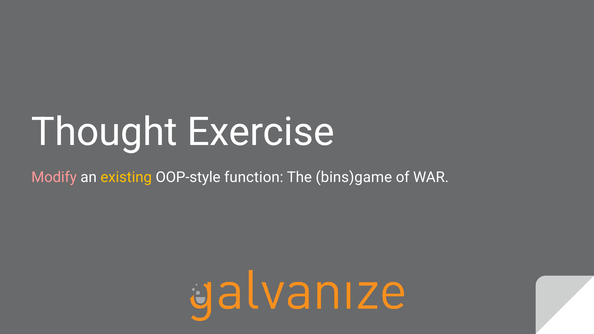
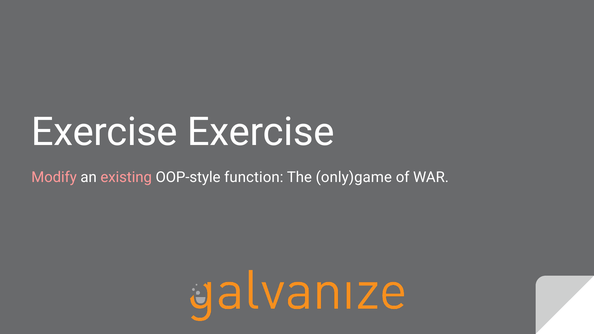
Thought: Thought -> Exercise (104, 132)
existing colour: yellow -> pink (126, 177)
bins)game: bins)game -> only)game (354, 177)
